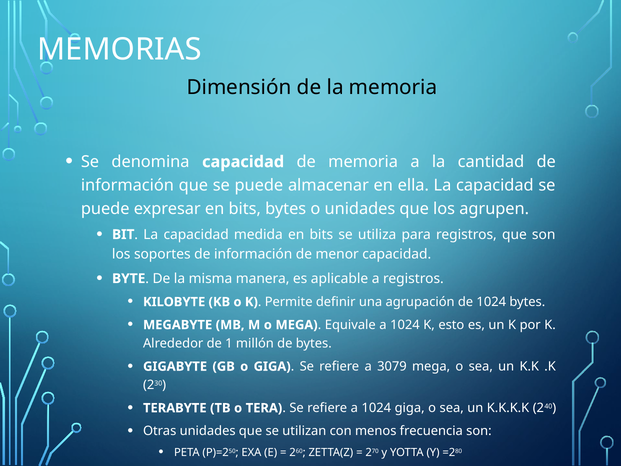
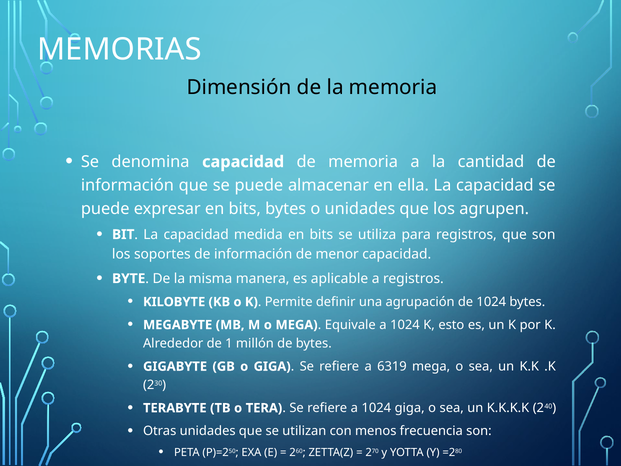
3079: 3079 -> 6319 (392, 366)
